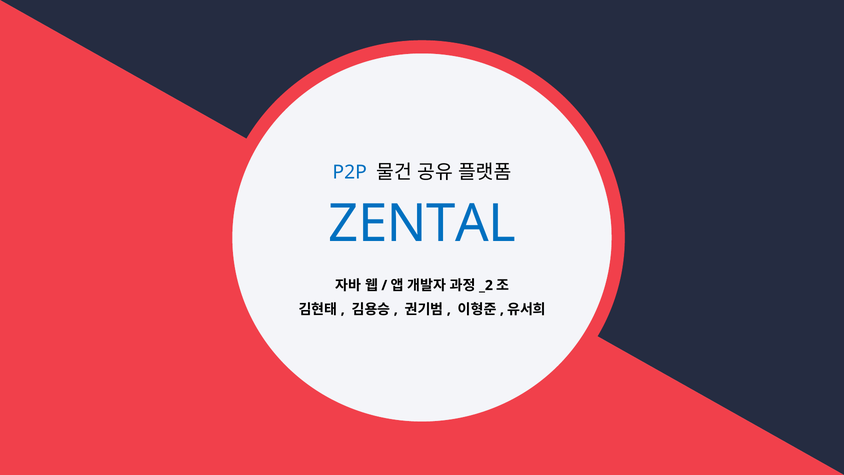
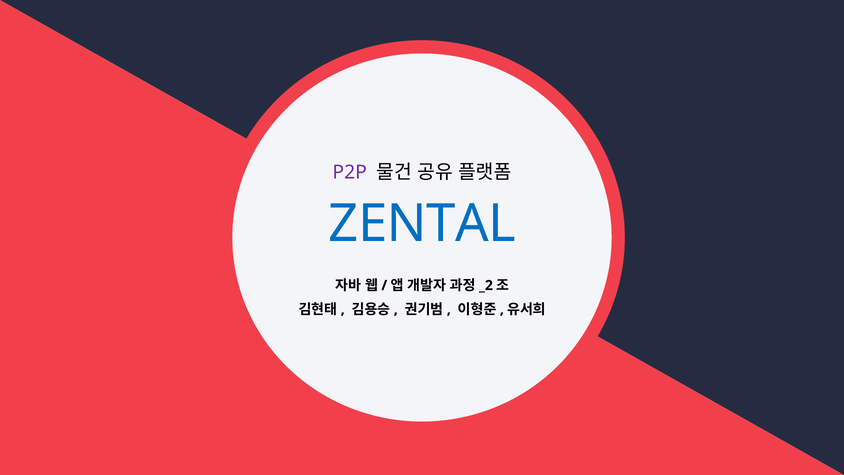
P2P colour: blue -> purple (350, 172)
